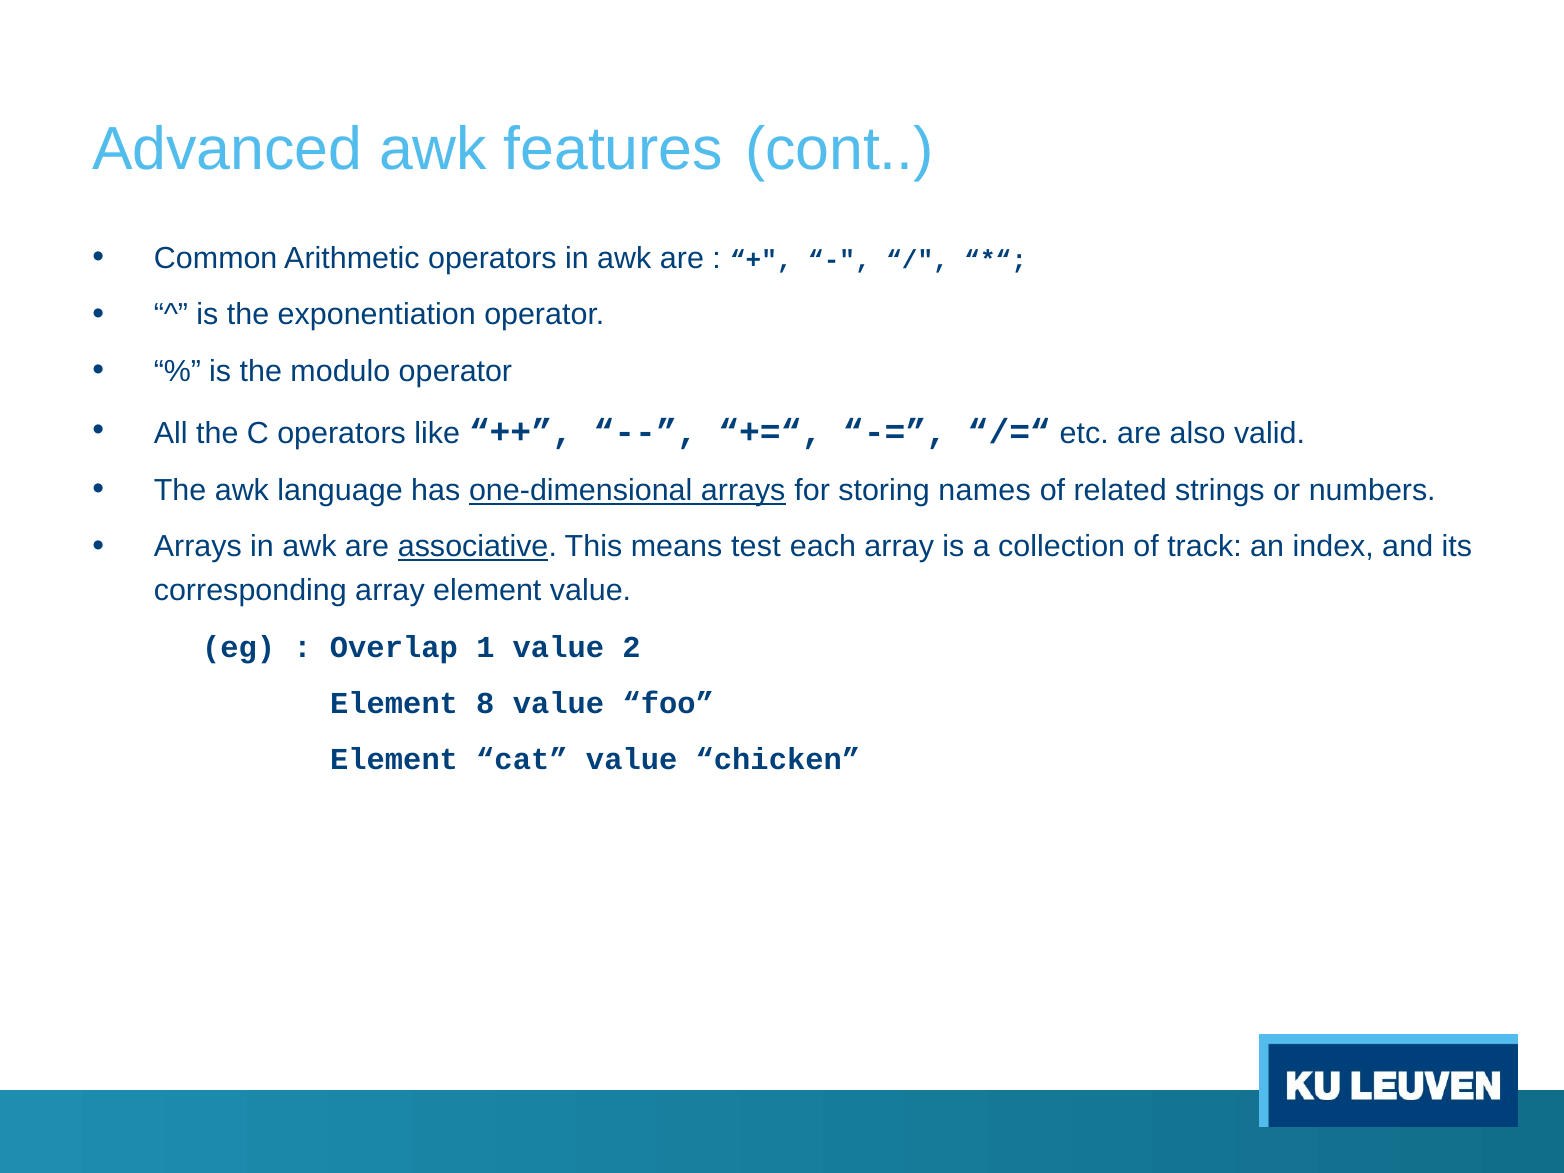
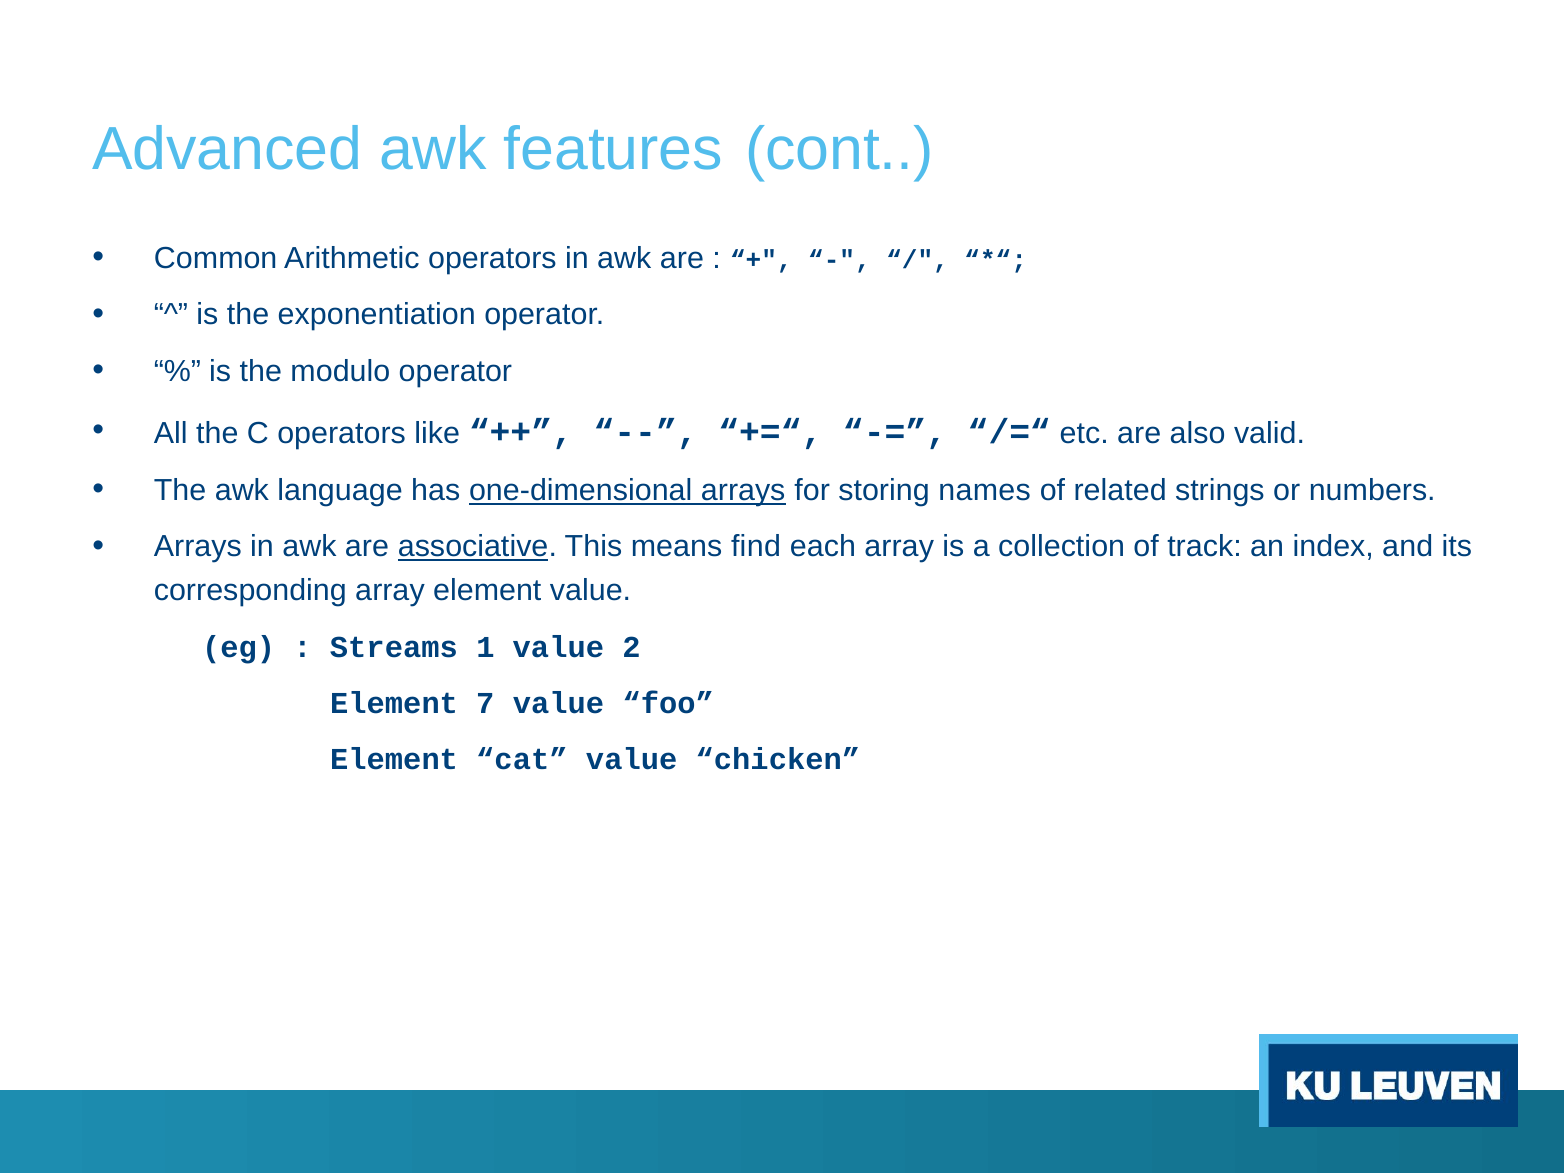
test: test -> find (756, 547)
Overlap: Overlap -> Streams (394, 647)
8: 8 -> 7 (485, 703)
